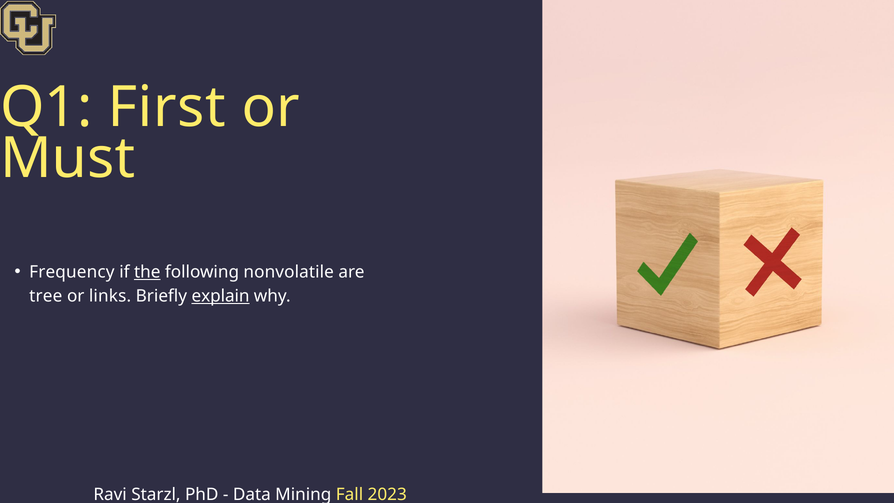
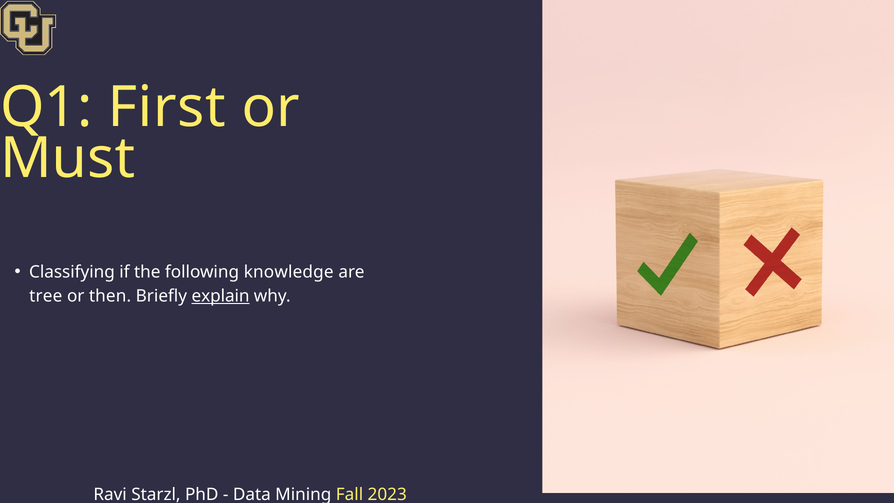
Frequency: Frequency -> Classifying (72, 272)
the underline: present -> none (147, 272)
nonvolatile: nonvolatile -> knowledge (289, 272)
links: links -> then (110, 296)
